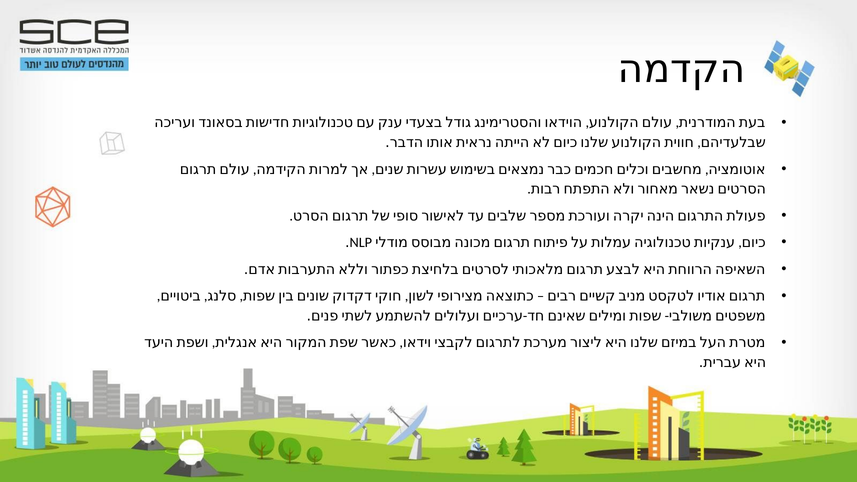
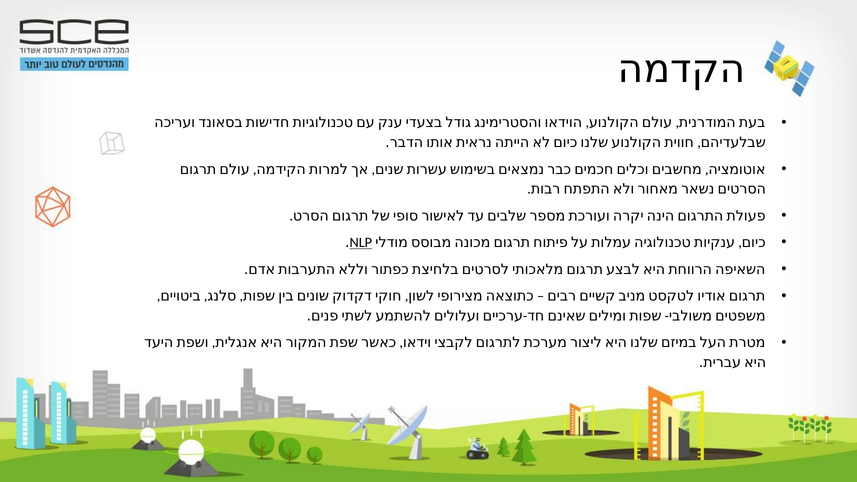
NLP underline: none -> present (361, 243)
